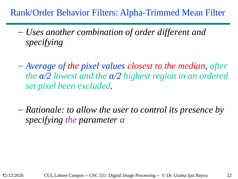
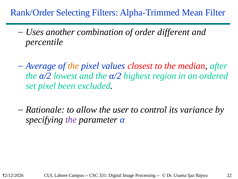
Behavior: Behavior -> Selecting (73, 13)
specifying: specifying -> percentile (44, 42)
the colour: red -> orange (73, 66)
presence: presence -> variance (197, 109)
